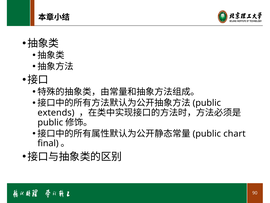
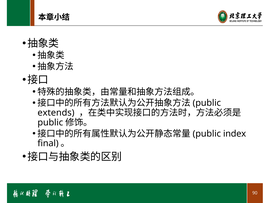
chart: chart -> index (235, 133)
